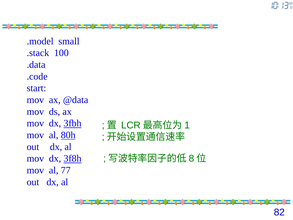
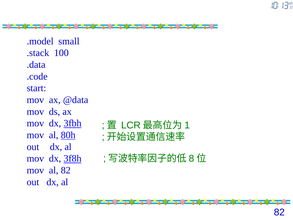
al 77: 77 -> 82 (66, 170)
